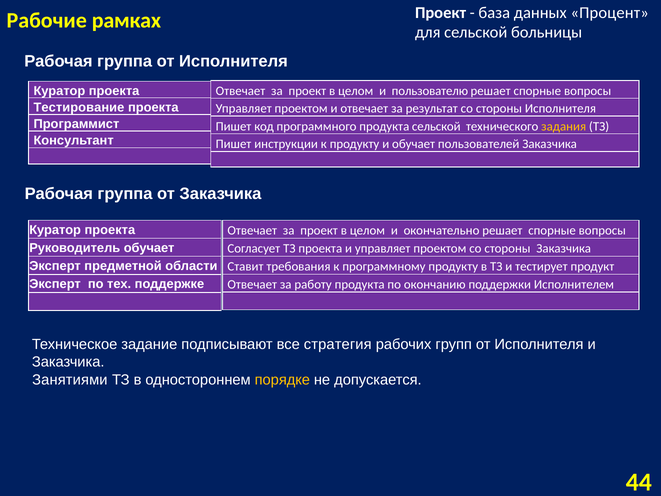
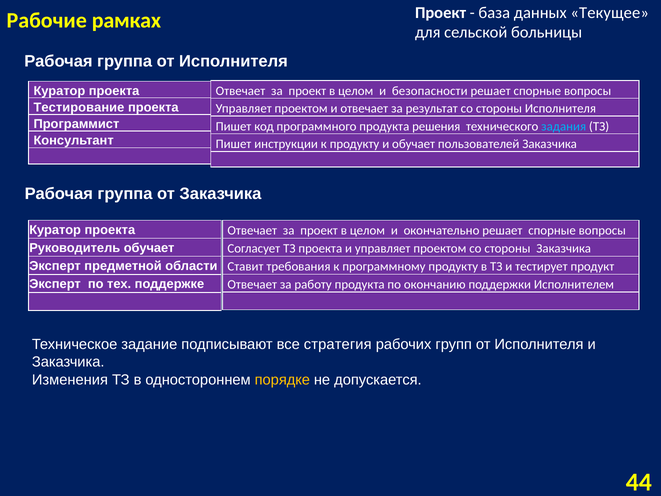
Процент: Процент -> Текущее (610, 13)
пользователю: пользователю -> безопасности (430, 91)
продукта сельской: сельской -> решения (436, 126)
задания colour: yellow -> light blue (564, 126)
Занятиями: Занятиями -> Изменения (70, 379)
